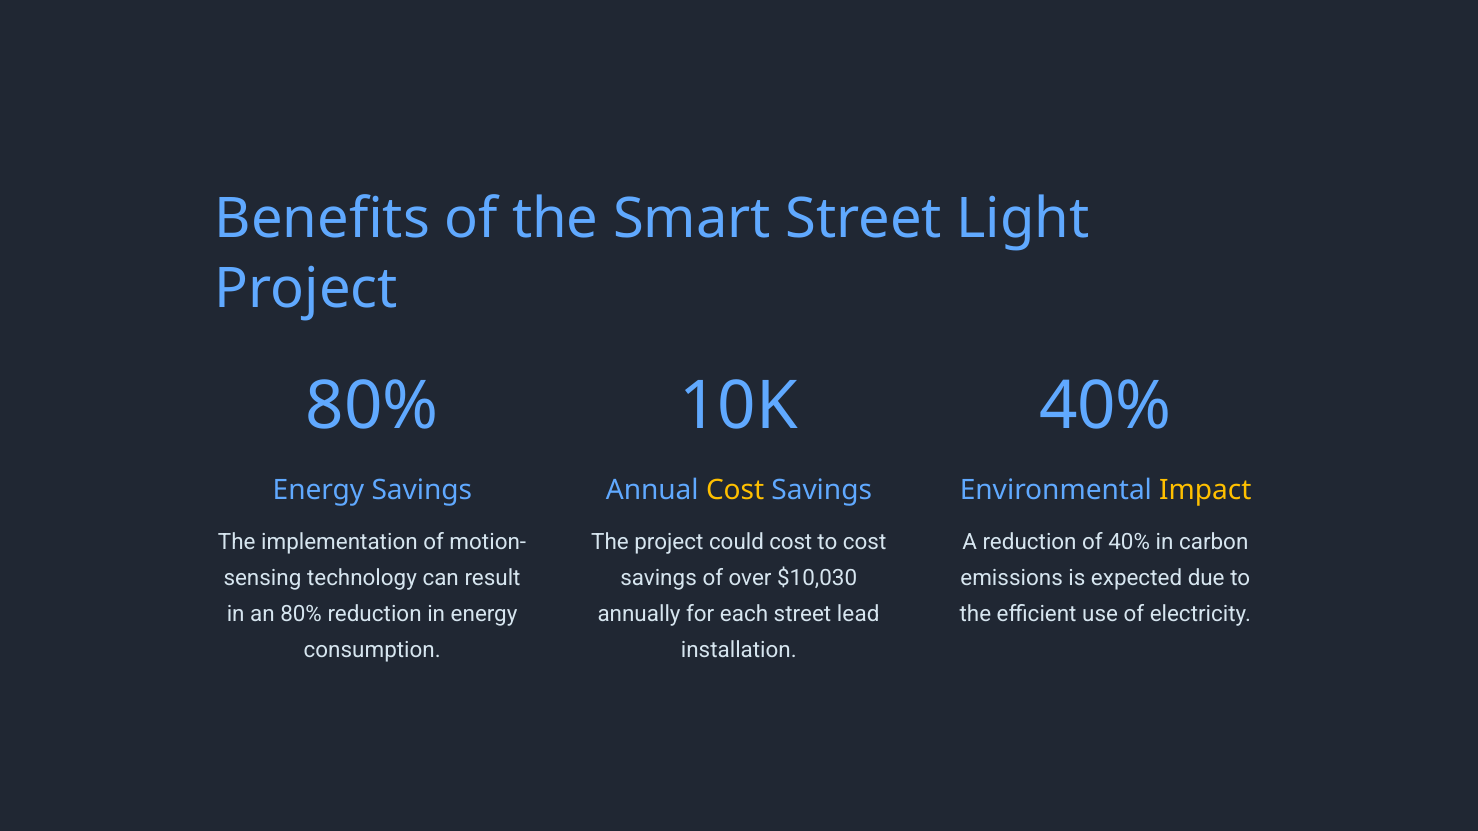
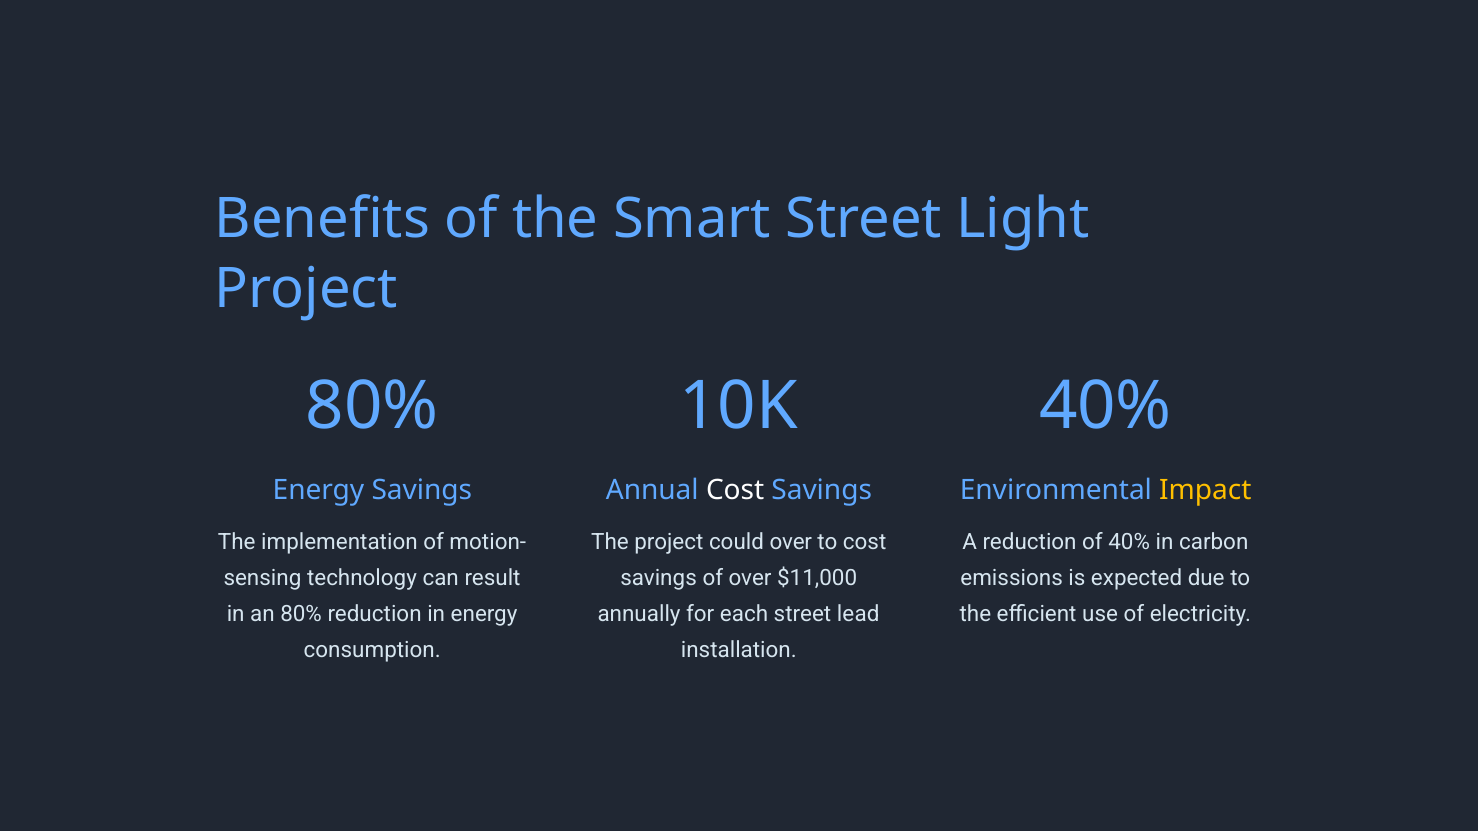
Cost colour: yellow -> white (735, 490)
could cost: cost -> over (791, 543)
$10,030: $10,030 -> $11,000 (817, 578)
